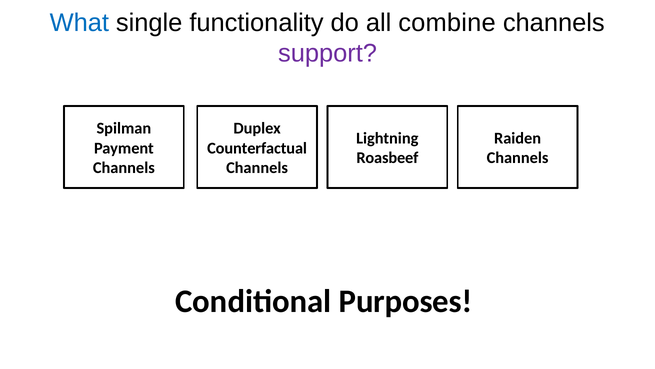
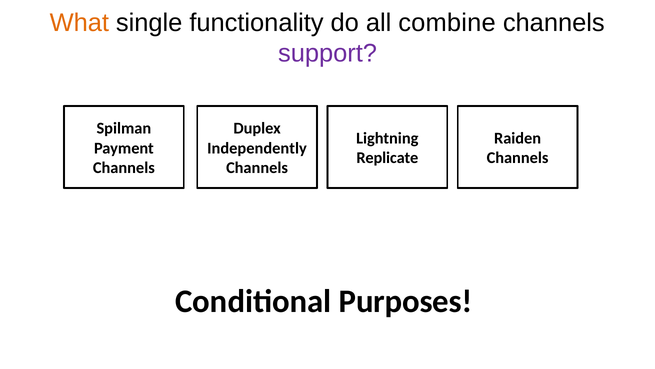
What colour: blue -> orange (79, 23)
Counterfactual: Counterfactual -> Independently (257, 148)
Roasbeef: Roasbeef -> Replicate (387, 158)
